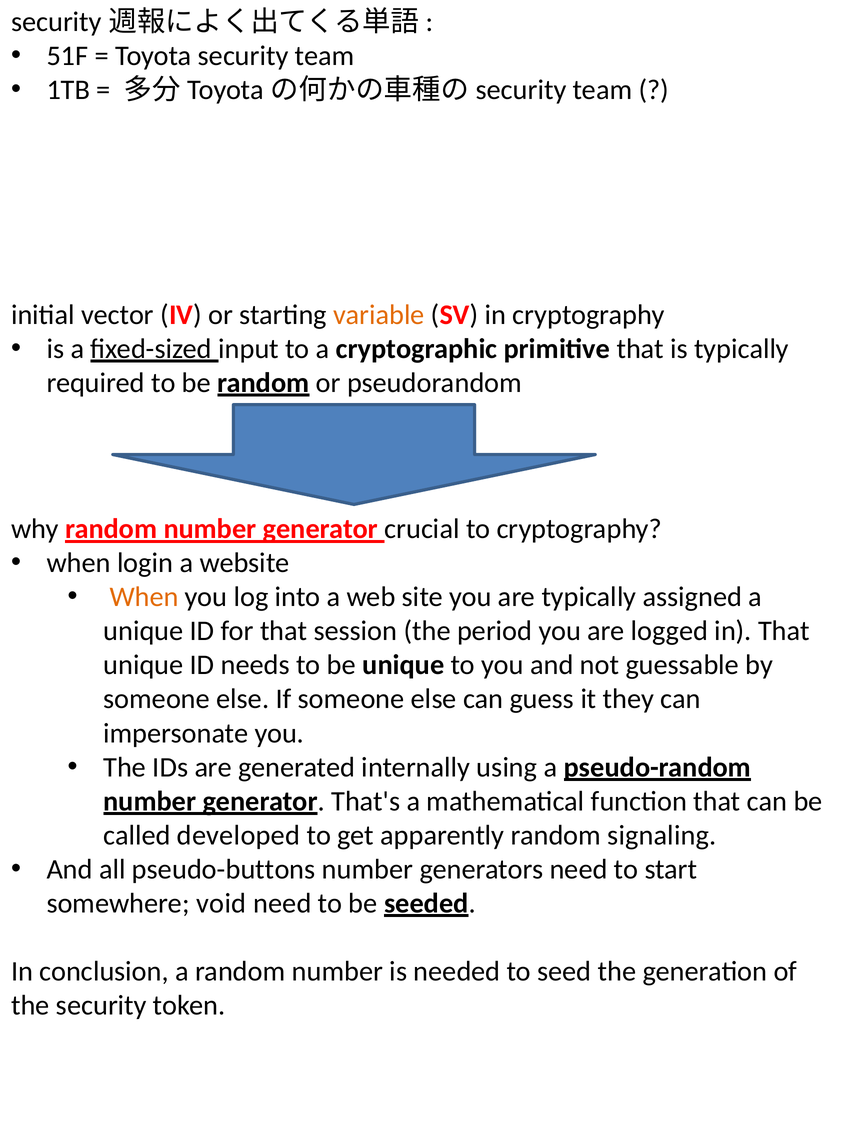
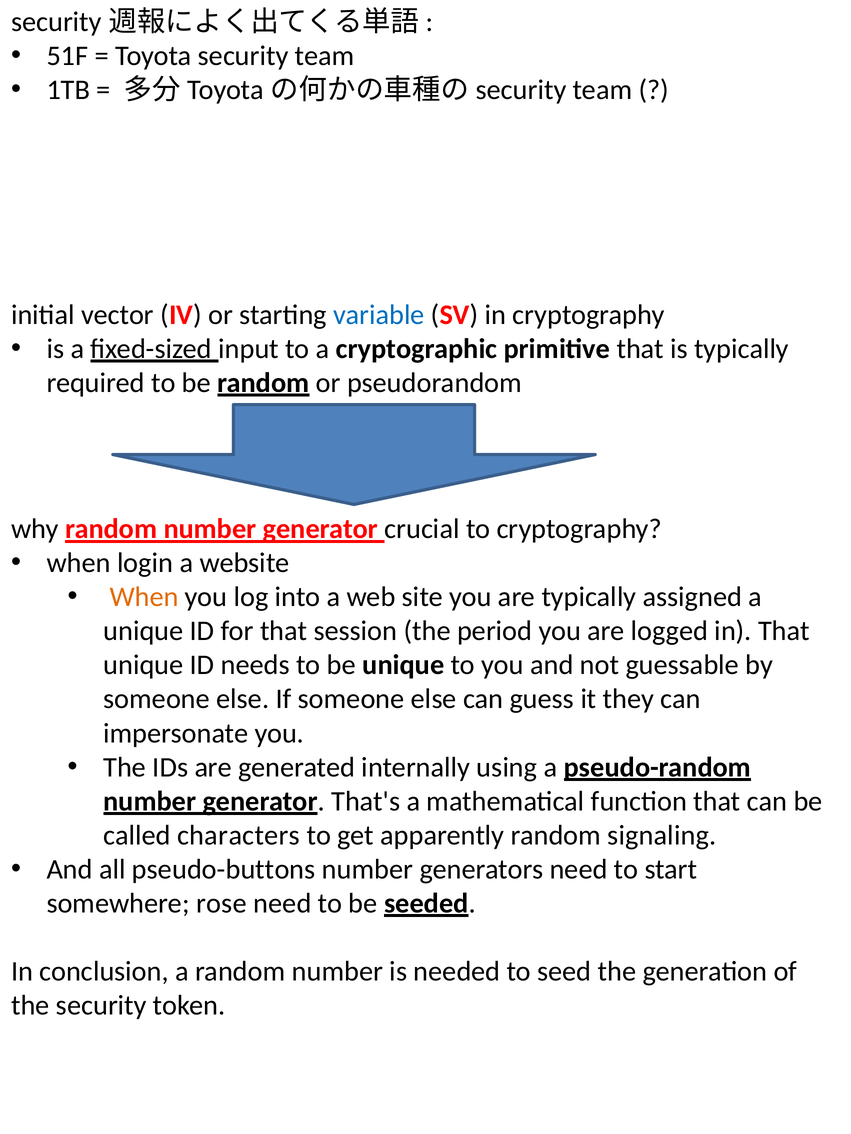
variable colour: orange -> blue (379, 315)
developed: developed -> characters (239, 836)
void: void -> rose (221, 904)
